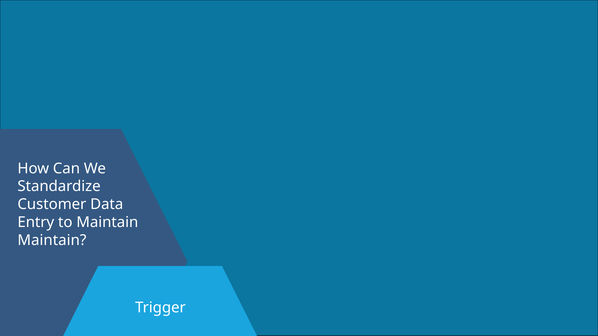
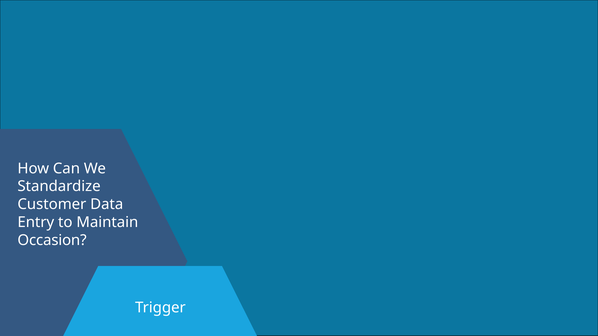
Maintain: Maintain -> Occasion (52, 240)
